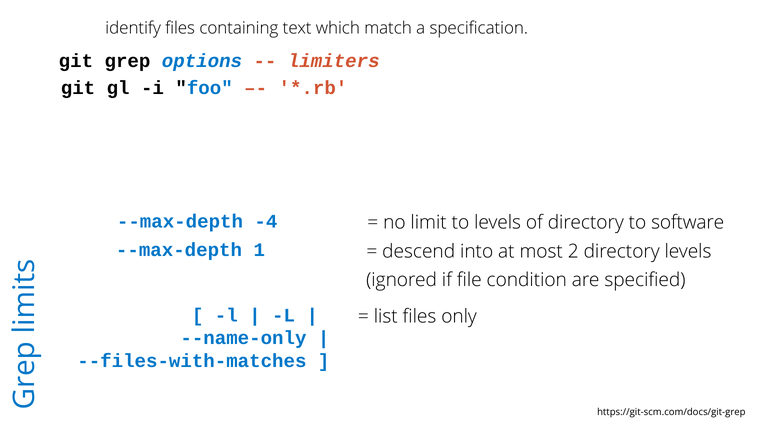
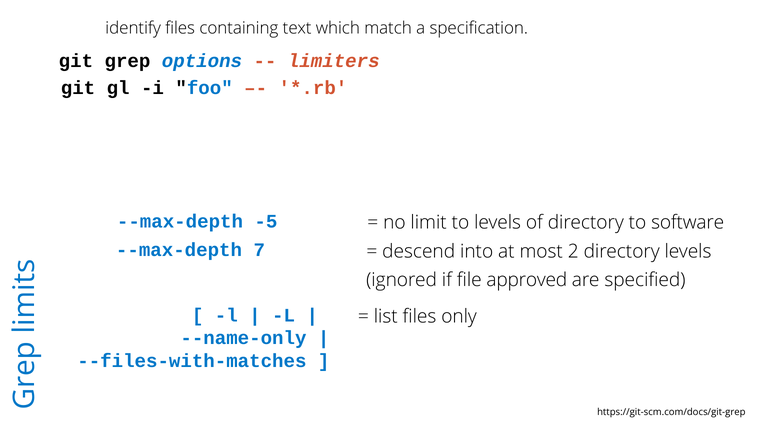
-4: -4 -> -5 (266, 221)
1: 1 -> 7 (259, 250)
condition: condition -> approved (527, 280)
